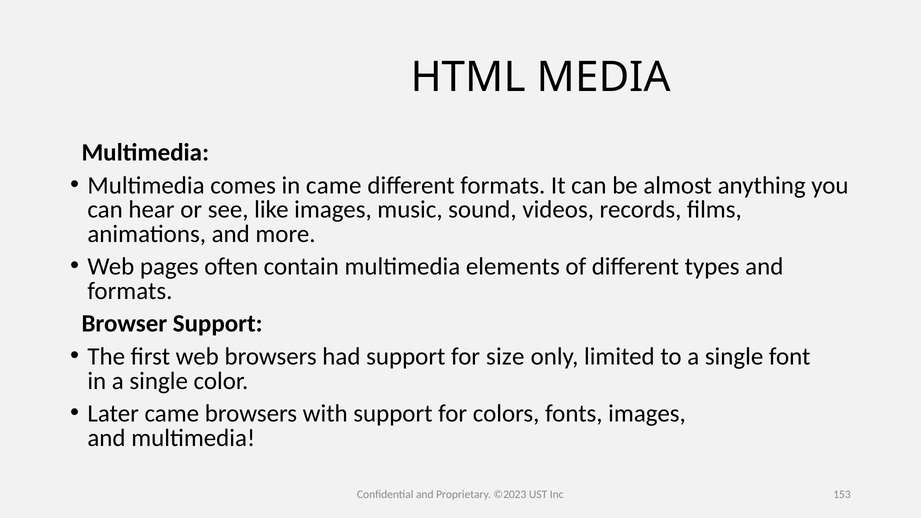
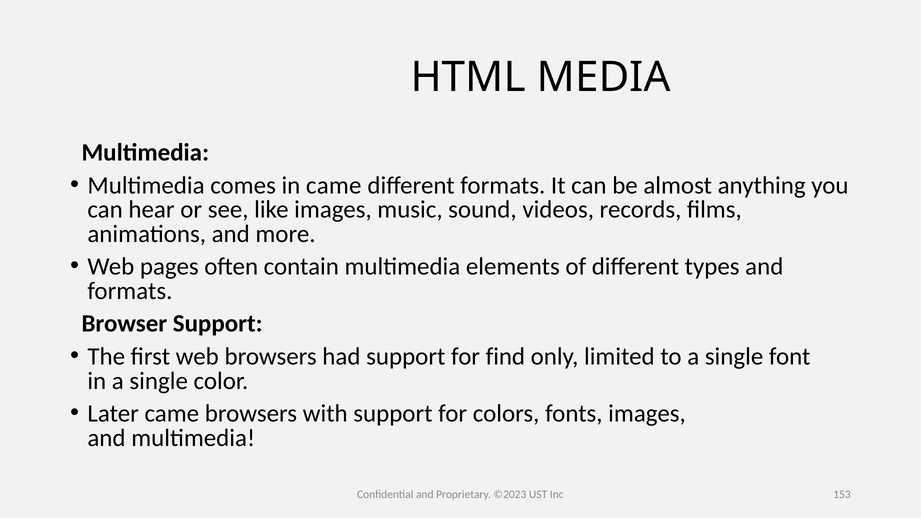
size: size -> find (505, 357)
